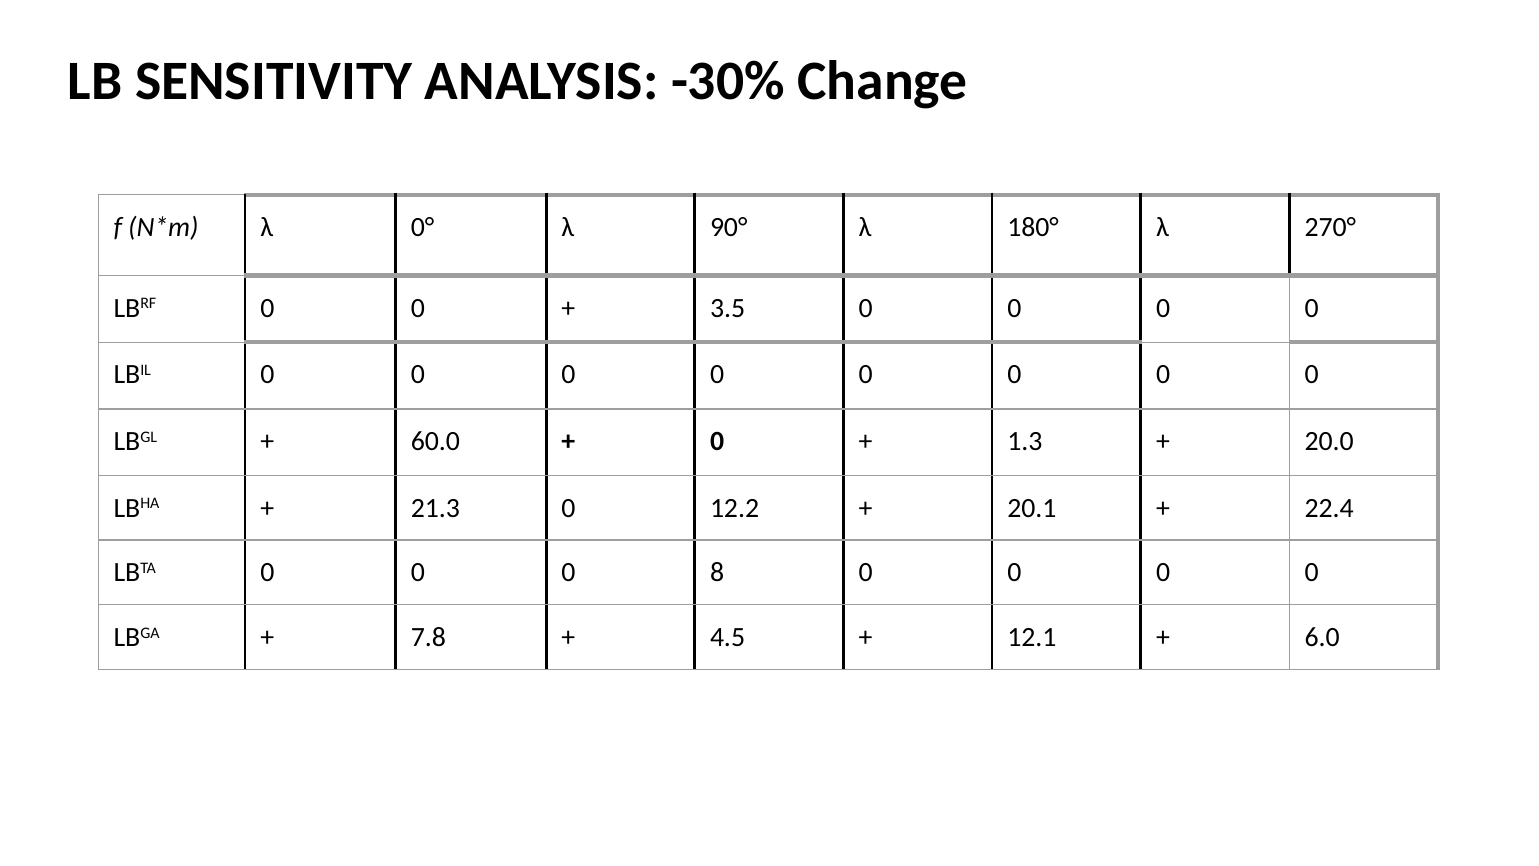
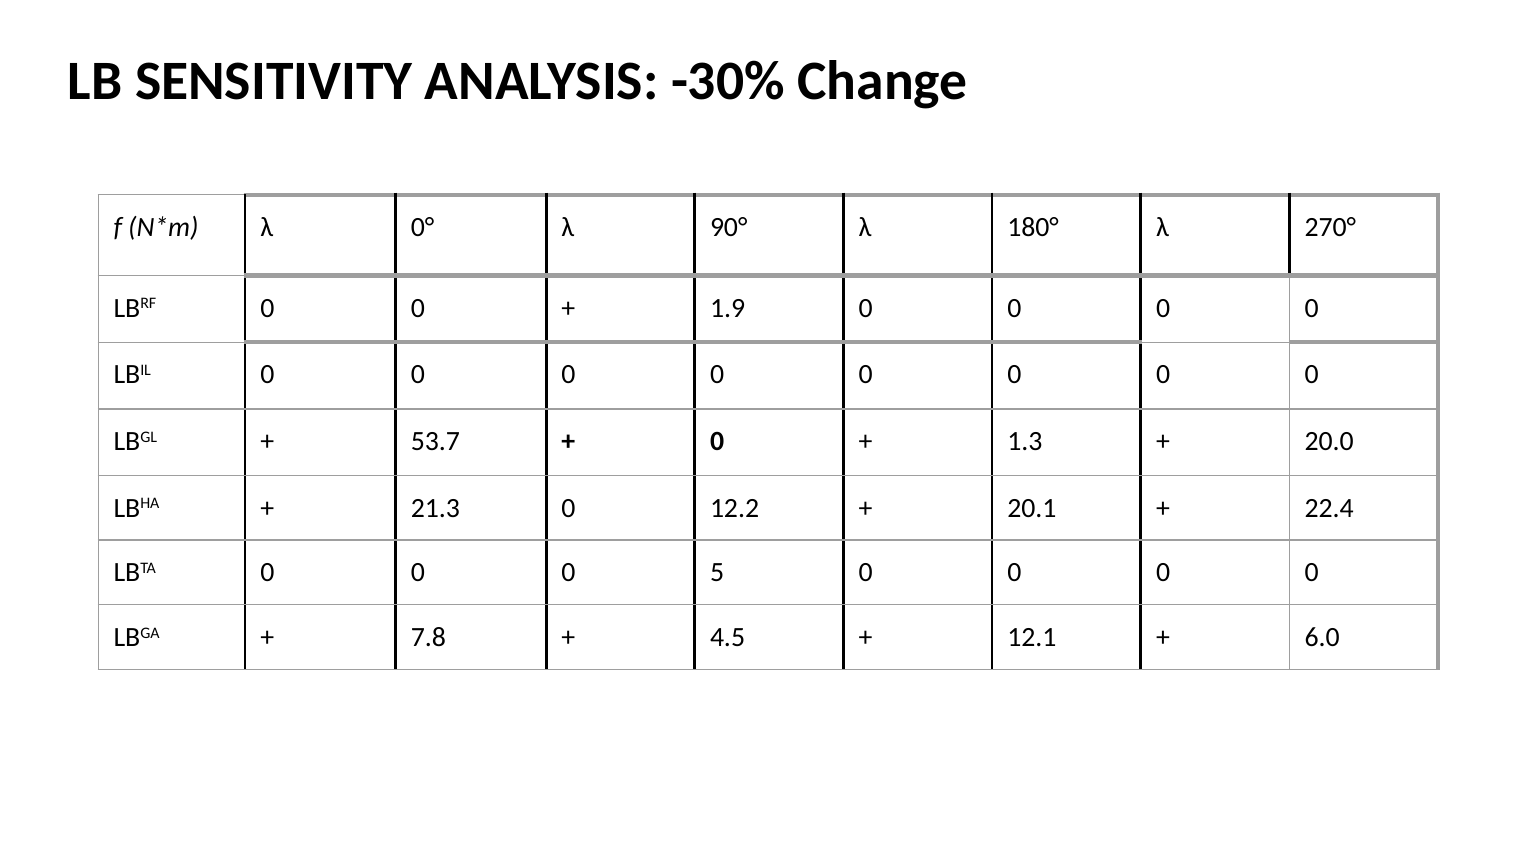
3.5: 3.5 -> 1.9 (728, 308)
60.0: 60.0 -> 53.7 (435, 441)
8: 8 -> 5 (717, 573)
